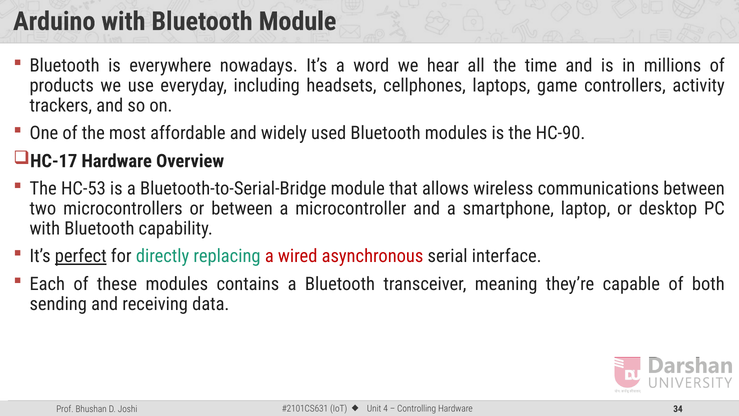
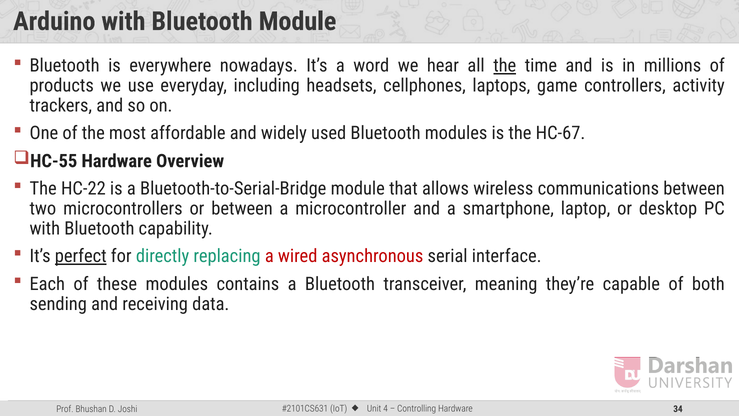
the underline: none -> present (505, 66)
HC-90: HC-90 -> HC-67 (560, 133)
HC-17: HC-17 -> HC-55 (54, 161)
HC-53: HC-53 -> HC-22 (83, 189)
